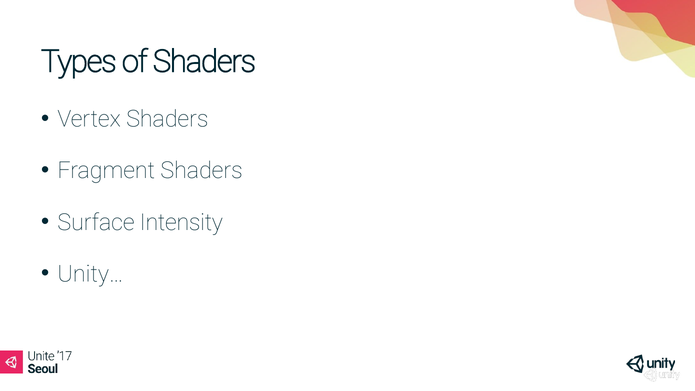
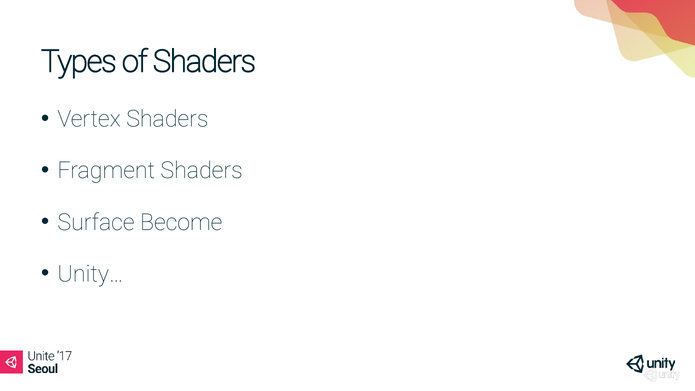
Intensity: Intensity -> Become (181, 222)
